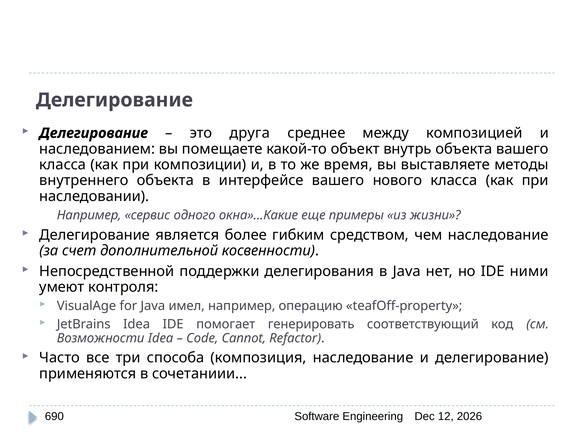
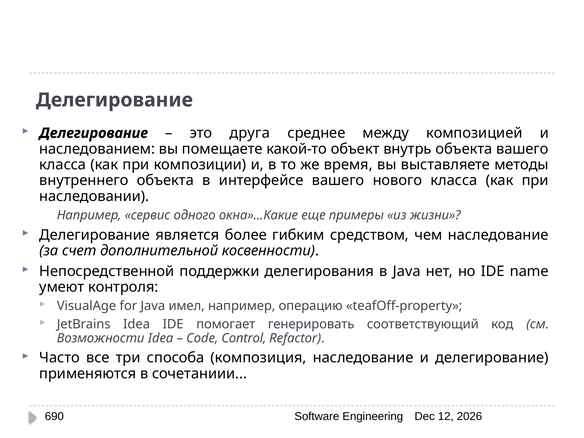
ними: ними -> name (529, 271)
Cannot: Cannot -> Control (244, 338)
